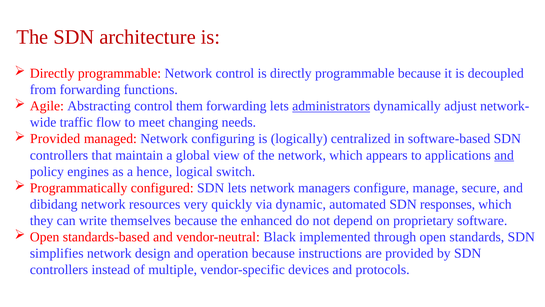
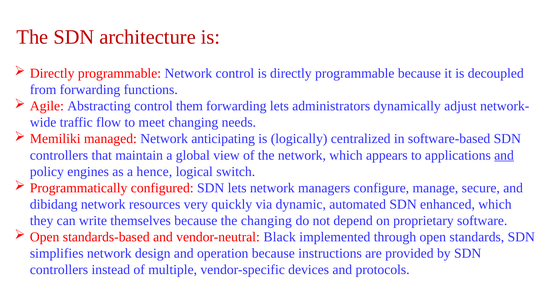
administrators underline: present -> none (331, 106)
Provided: Provided -> Memiliki (55, 139)
configuring: configuring -> anticipating (223, 139)
responses: responses -> enhanced (447, 204)
the enhanced: enhanced -> changing (266, 220)
